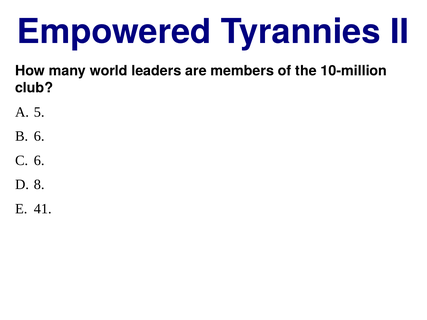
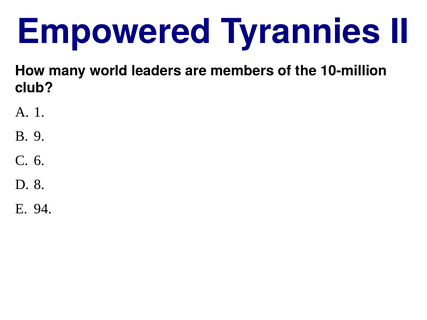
5: 5 -> 1 (39, 112)
6: 6 -> 9 (39, 136)
41: 41 -> 94 (43, 209)
